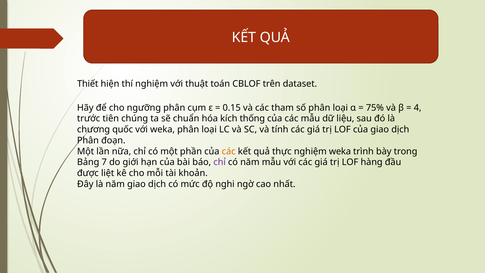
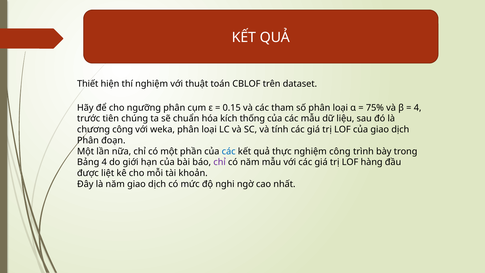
chương quốc: quốc -> công (123, 129)
các colour: orange -> blue (229, 151)
nghiệm weka: weka -> công (340, 151)
Bảng 7: 7 -> 4 (104, 162)
